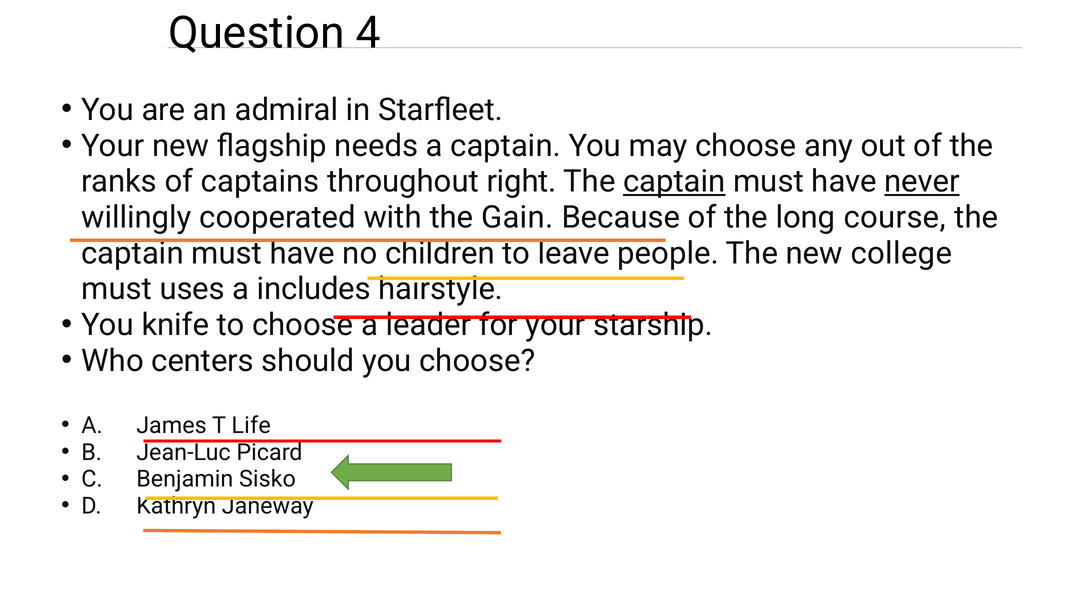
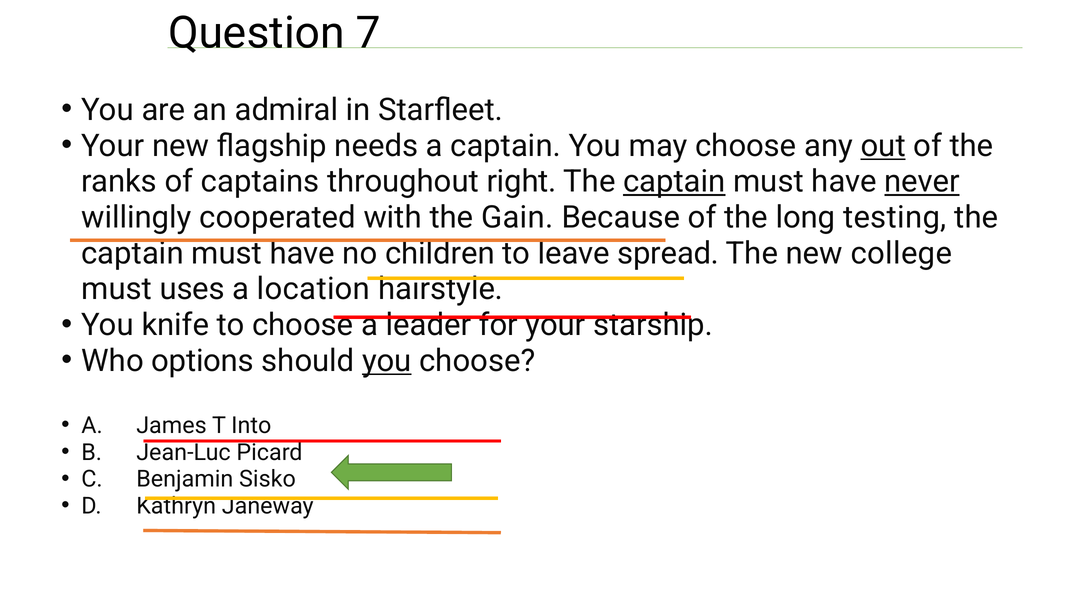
4: 4 -> 7 (368, 33)
out underline: none -> present (883, 146)
course: course -> testing (895, 218)
people: people -> spread (668, 253)
includes: includes -> location (314, 289)
centers: centers -> options (203, 361)
you underline: none -> present (387, 361)
Life: Life -> Into (251, 426)
